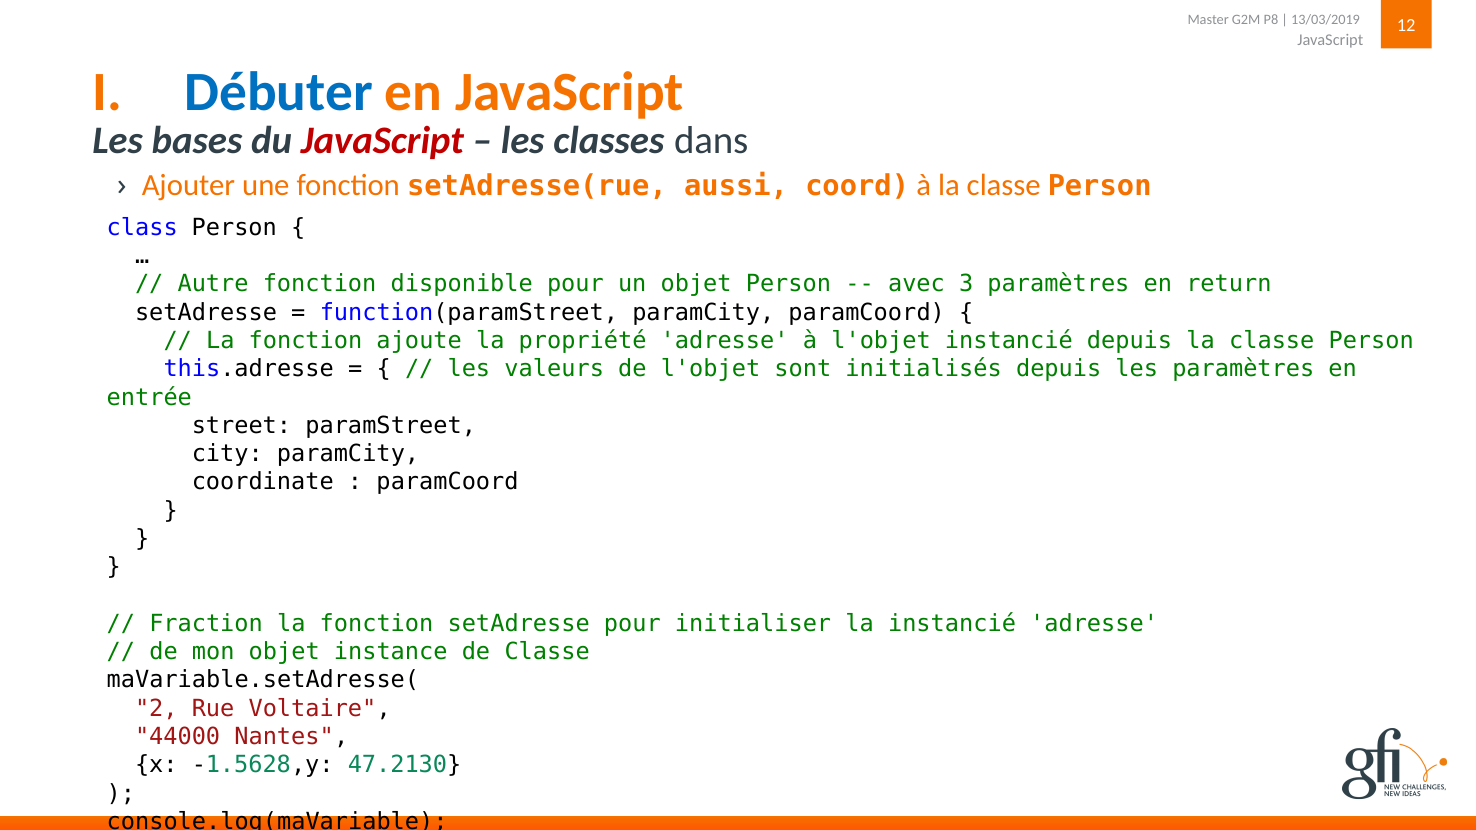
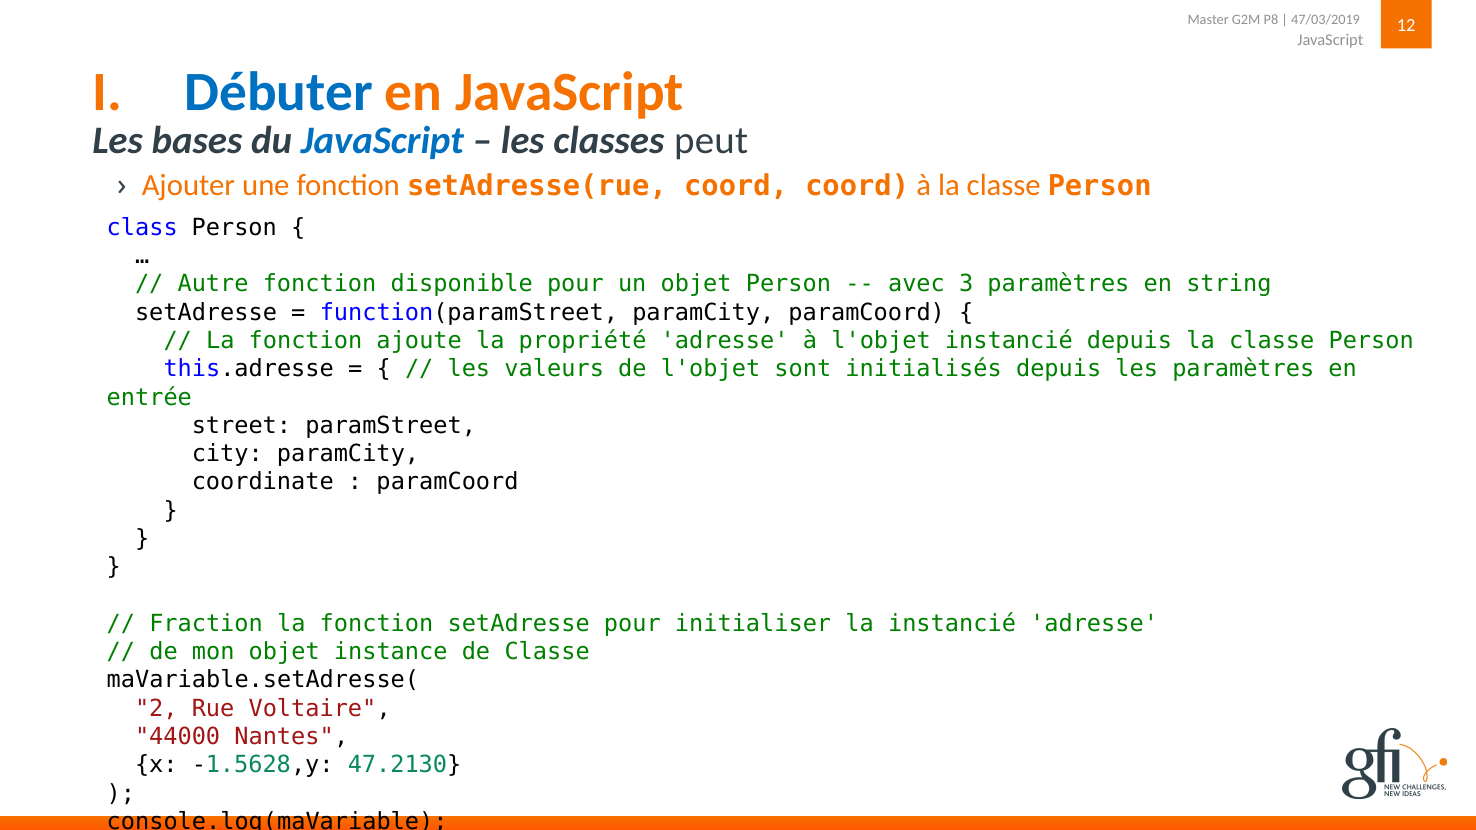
13/03/2019: 13/03/2019 -> 47/03/2019 (1326, 20)
JavaScript colour: red -> blue (382, 141)
dans: dans -> peut (711, 141)
setAdresse(rue aussi: aussi -> coord (736, 186)
return: return -> string (1229, 284)
